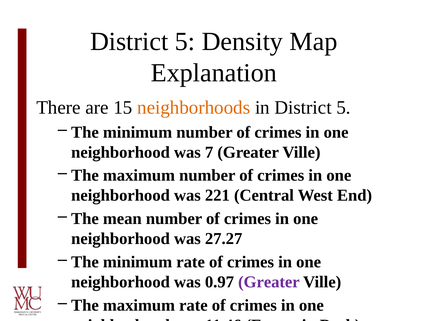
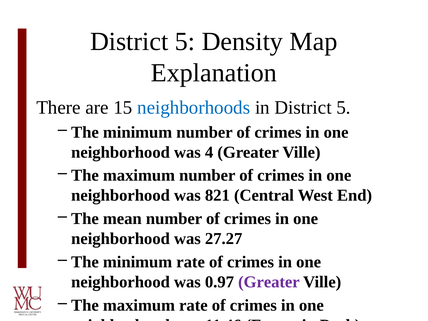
neighborhoods colour: orange -> blue (194, 108)
7: 7 -> 4 (209, 152)
221: 221 -> 821 (217, 195)
